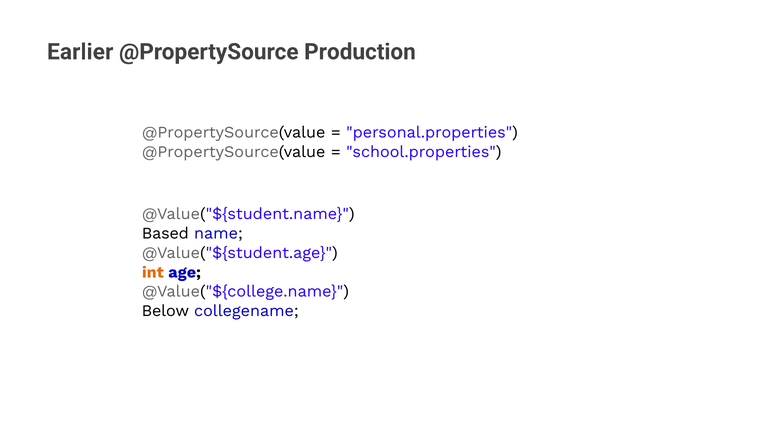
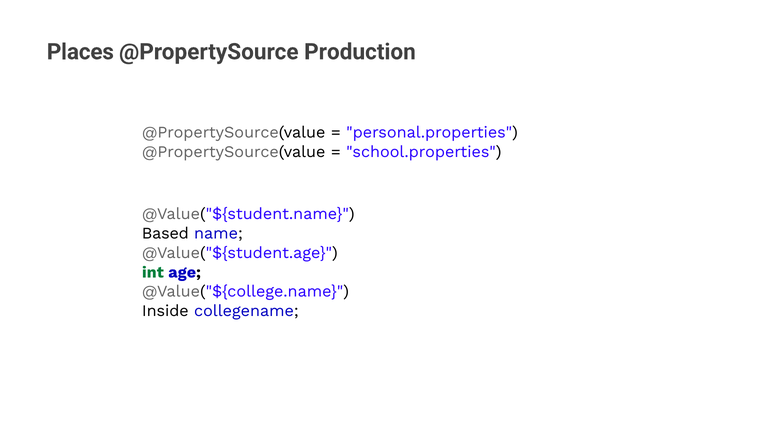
Earlier: Earlier -> Places (80, 52)
int colour: orange -> green (153, 272)
Below: Below -> Inside (165, 311)
